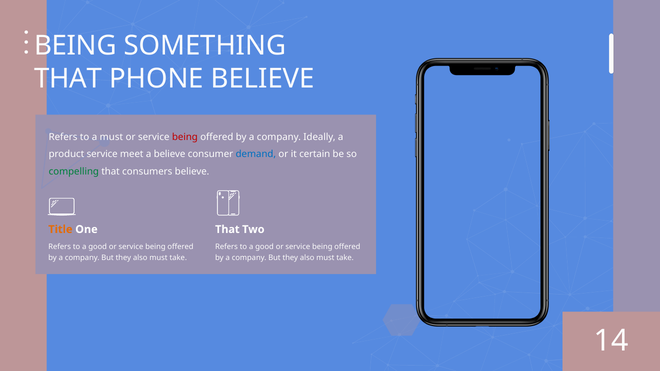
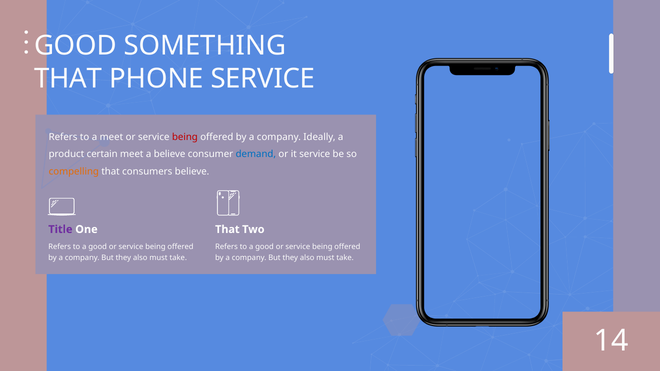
BEING: BEING -> GOOD (75, 46)
PHONE BELIEVE: BELIEVE -> SERVICE (263, 79)
a must: must -> meet (111, 137)
product service: service -> certain (102, 154)
it certain: certain -> service (315, 154)
compelling colour: green -> orange (74, 172)
Title colour: orange -> purple (60, 230)
